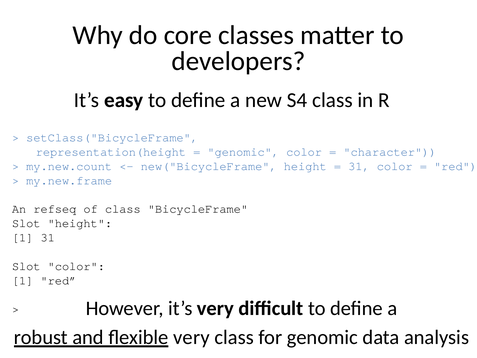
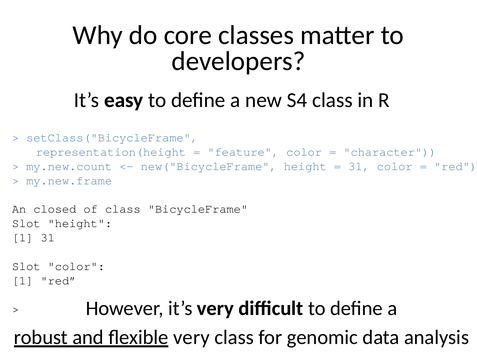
genomic: genomic -> feature (243, 152)
refseq: refseq -> closed (55, 209)
